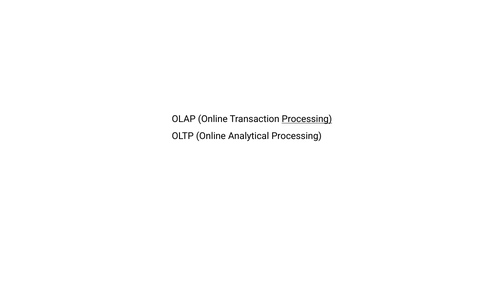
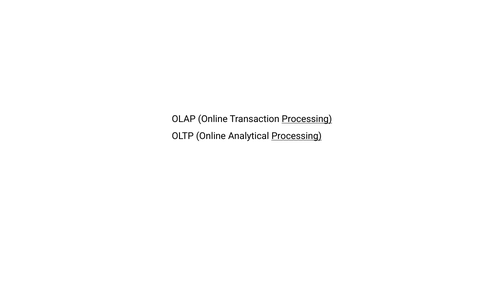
Processing underline: none -> present (297, 136)
